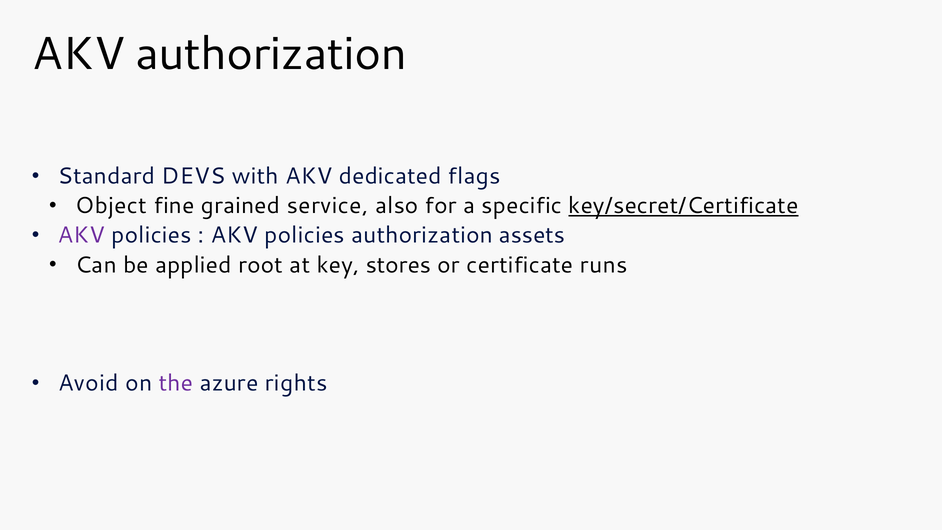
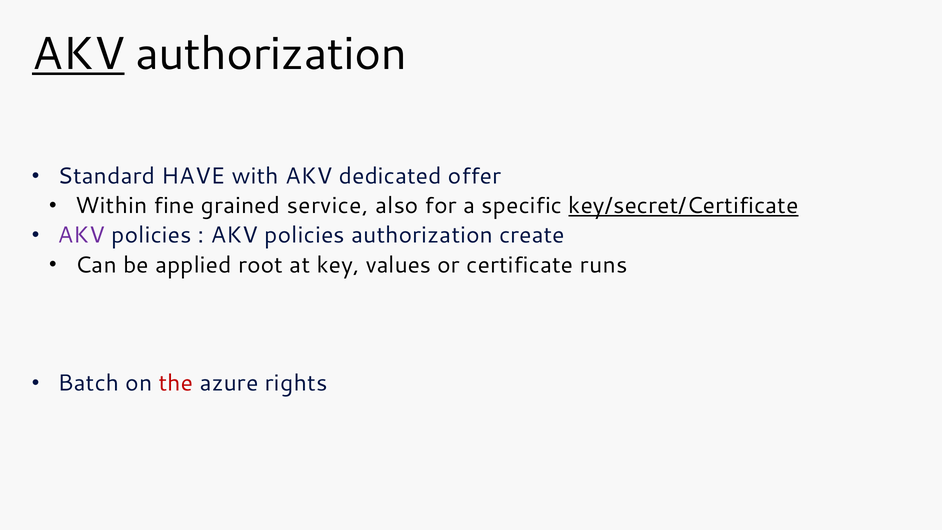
AKV underline: none -> present (78, 54)
DEVS: DEVS -> HAVE (193, 176)
flags: flags -> offer (475, 176)
Object: Object -> Within (111, 206)
assets: assets -> create (532, 235)
stores: stores -> values (398, 265)
Avoid: Avoid -> Batch (89, 383)
the colour: purple -> red (176, 383)
